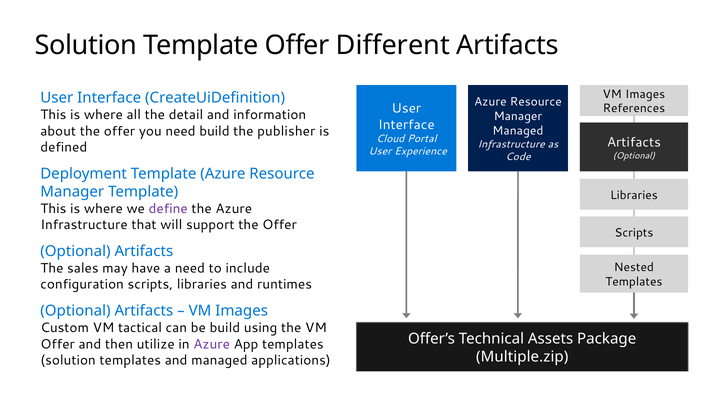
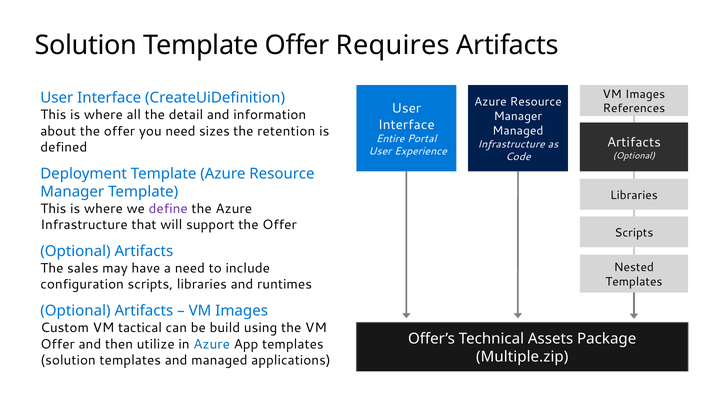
Different: Different -> Requires (393, 45)
need build: build -> sizes (214, 131)
publisher: publisher -> retention (286, 131)
Cloud: Cloud -> Entire (390, 139)
Azure colour: purple -> blue (212, 345)
